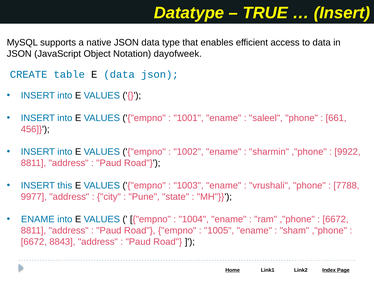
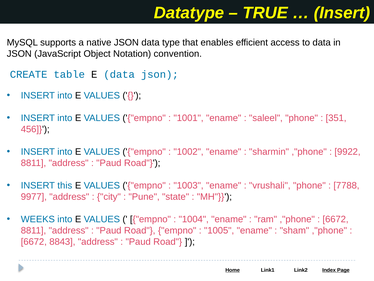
dayofweek: dayofweek -> convention (178, 54)
661: 661 -> 351 (336, 118)
ENAME: ENAME -> WEEKS (38, 219)
